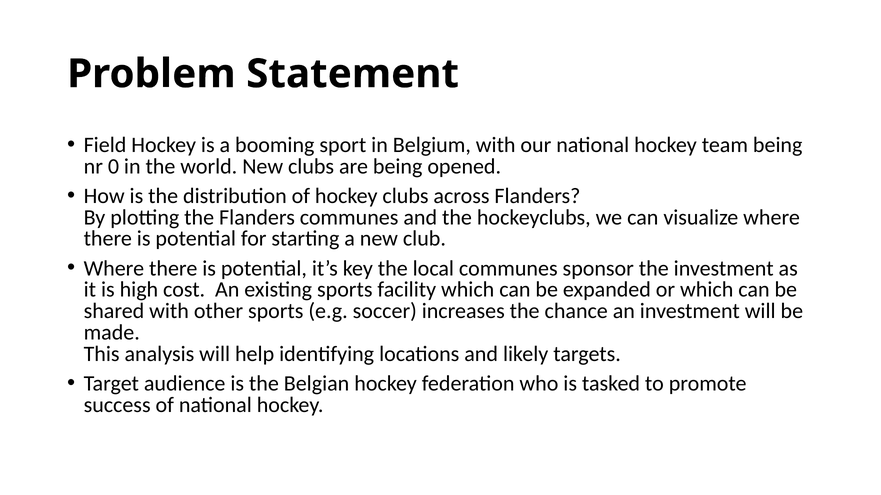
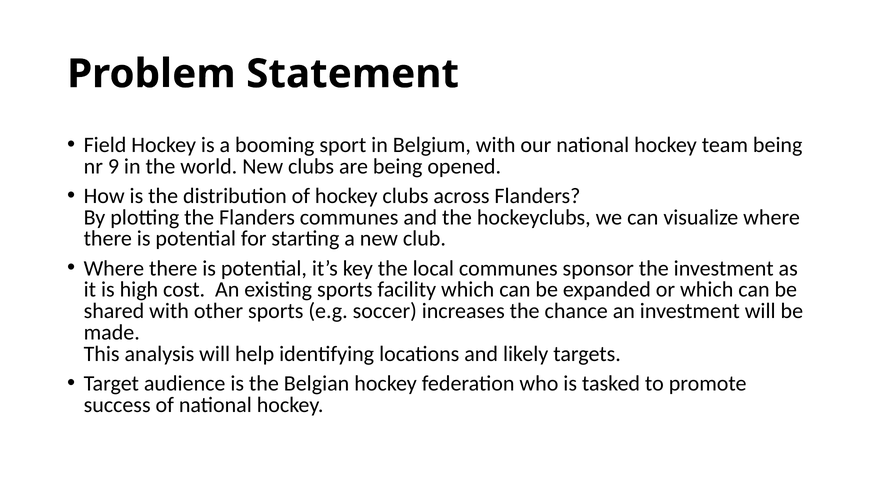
0: 0 -> 9 (113, 166)
